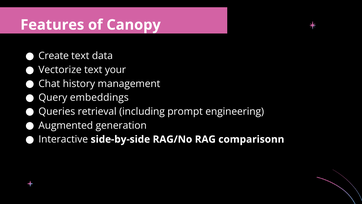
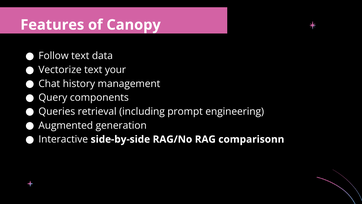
Create: Create -> Follow (54, 56)
embeddings: embeddings -> components (99, 97)
